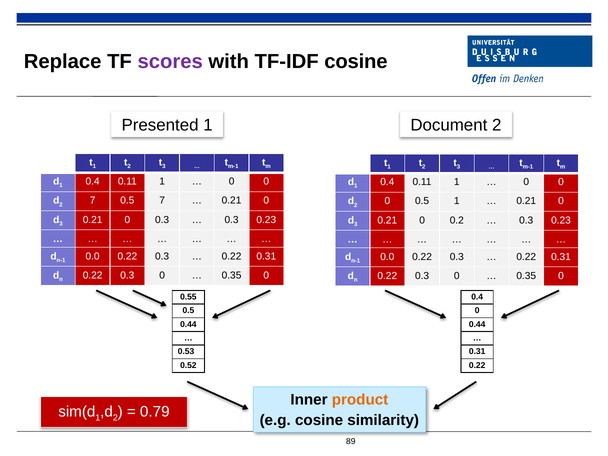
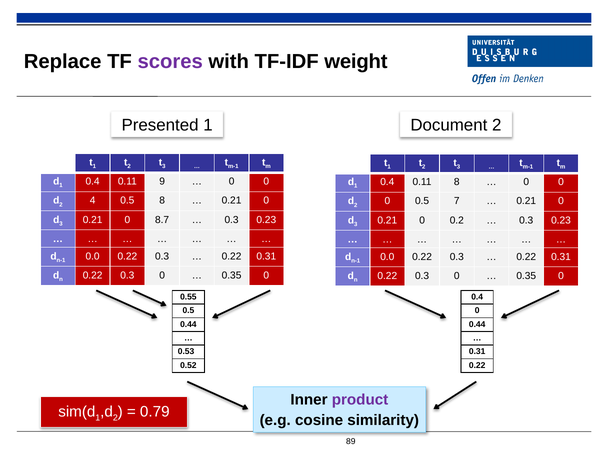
TF-IDF cosine: cosine -> weight (356, 62)
1: 1 -> 9 (162, 182)
1: 1 -> 8 (457, 182)
2 7: 7 -> 4 (93, 201)
0.5 7: 7 -> 8 (162, 201)
0.5 1: 1 -> 7 (457, 201)
0 0.3: 0.3 -> 8.7 (162, 220)
product colour: orange -> purple (360, 400)
